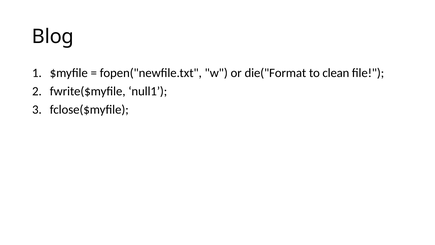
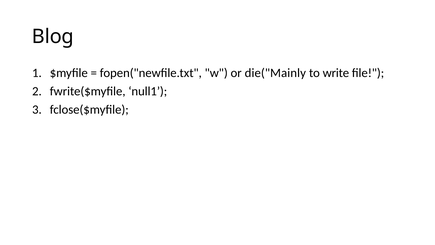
die("Format: die("Format -> die("Mainly (275, 73)
clean: clean -> write (336, 73)
